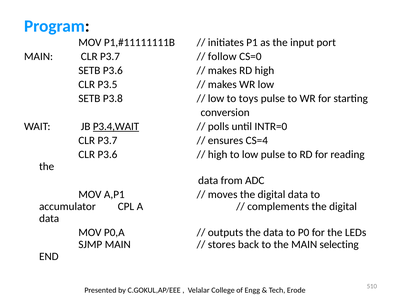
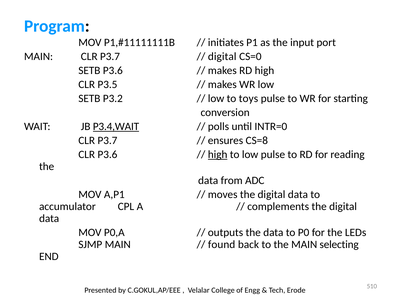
follow: follow -> digital (222, 57)
P3.8: P3.8 -> P3.2 (113, 99)
CS=4: CS=4 -> CS=8 (257, 141)
high underline: none -> present (218, 155)
stores: stores -> found (222, 245)
